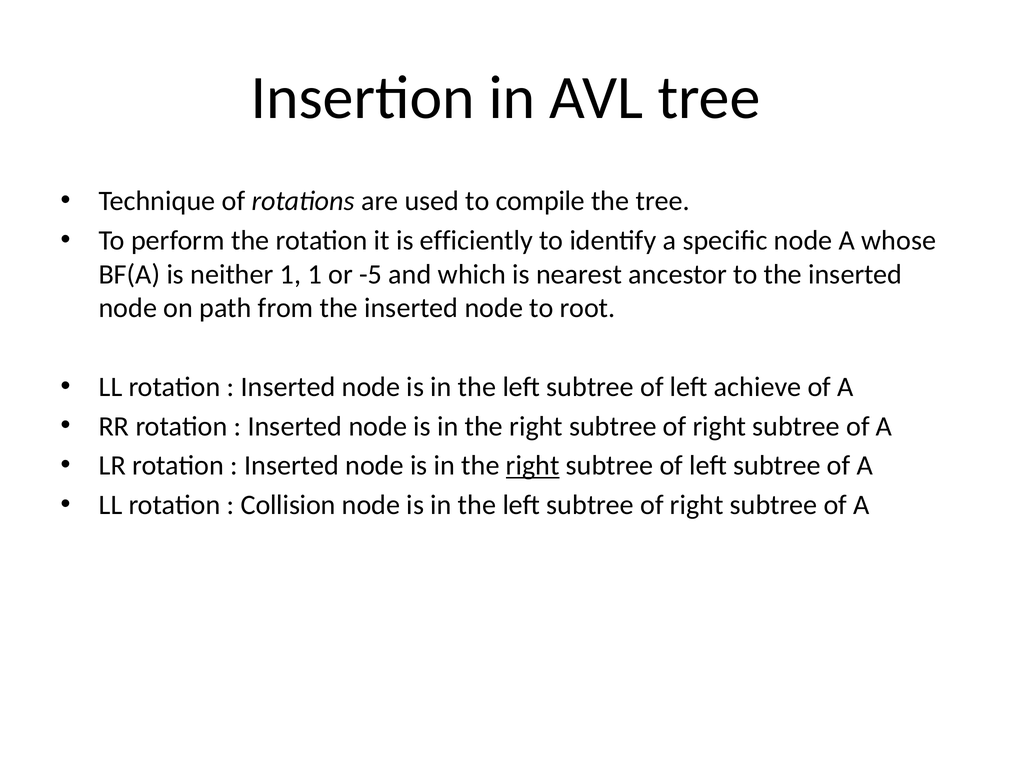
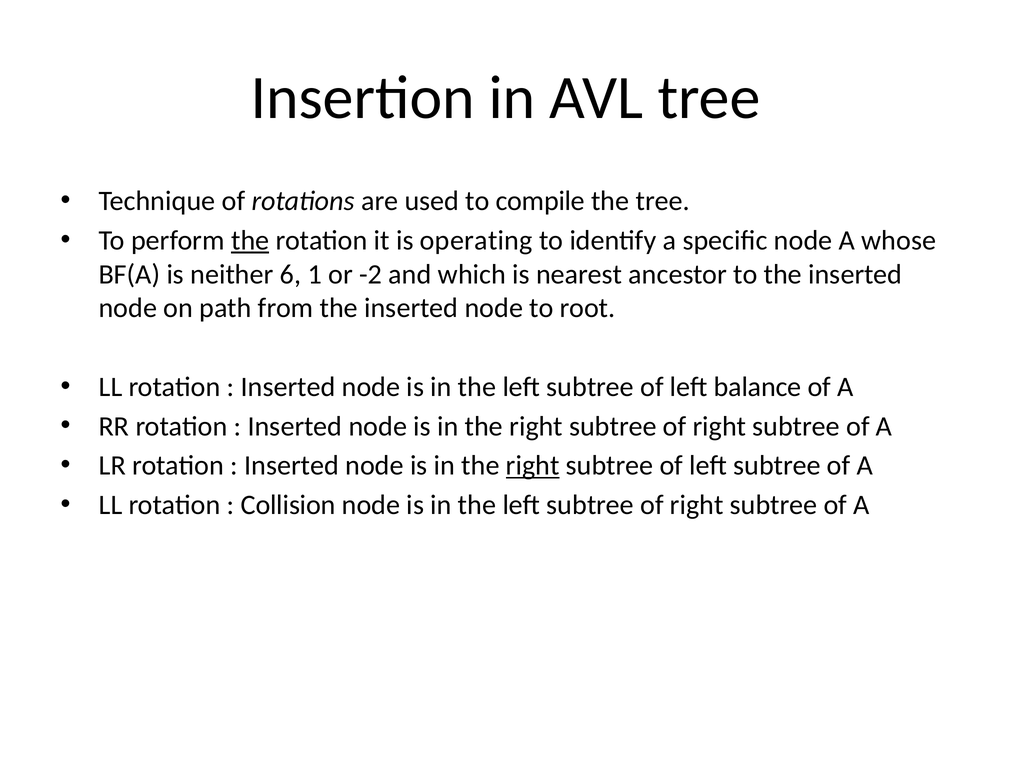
the underline: none -> present (250, 240)
efficiently: efficiently -> operating (476, 240)
neither 1: 1 -> 6 (291, 274)
-5: -5 -> -2 (371, 274)
achieve: achieve -> balance (758, 387)
